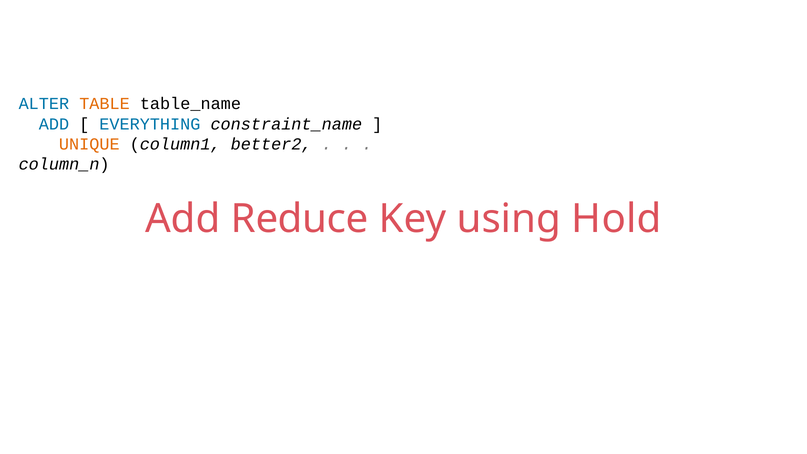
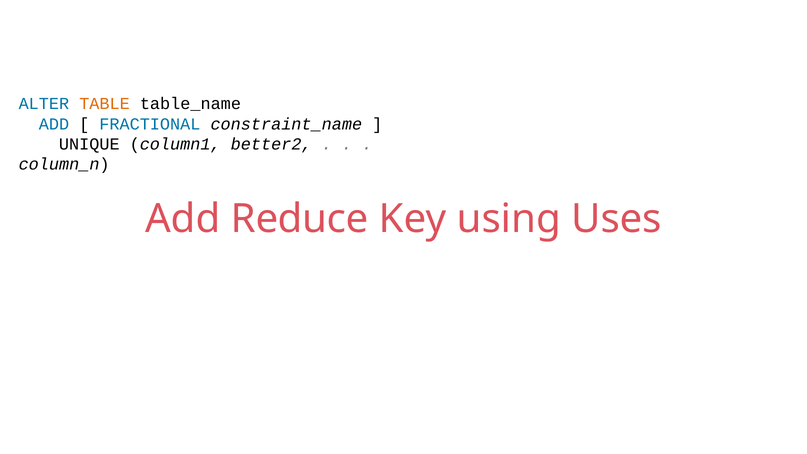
EVERYTHING: EVERYTHING -> FRACTIONAL (150, 124)
UNIQUE colour: orange -> black (89, 144)
Hold: Hold -> Uses (617, 219)
